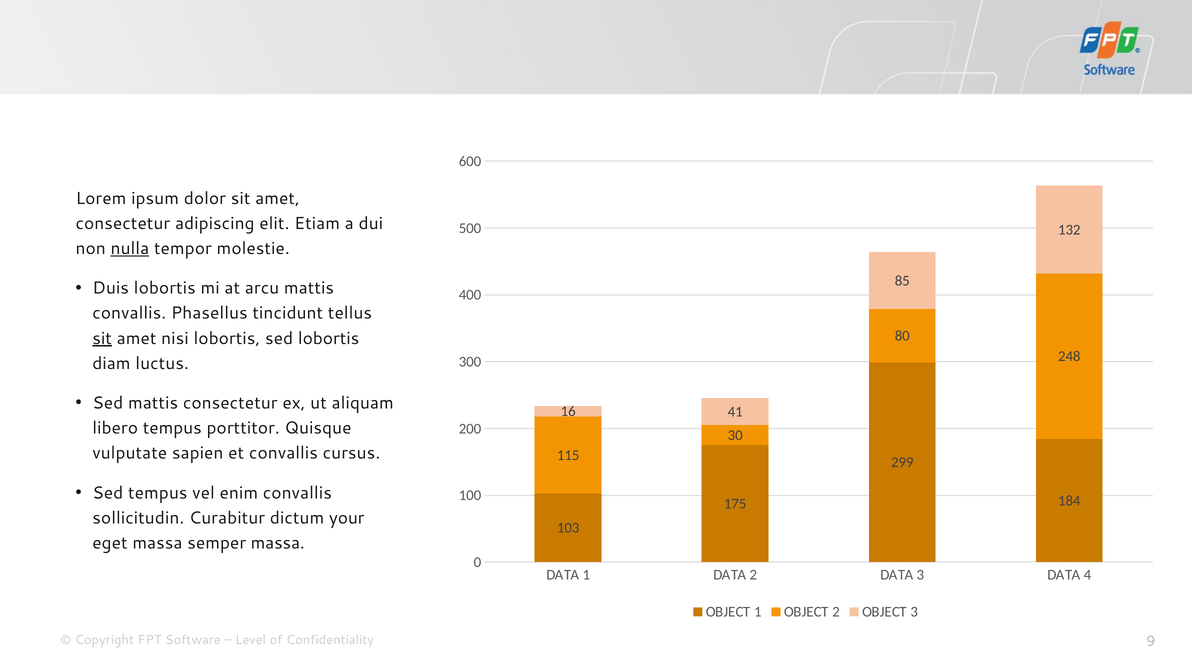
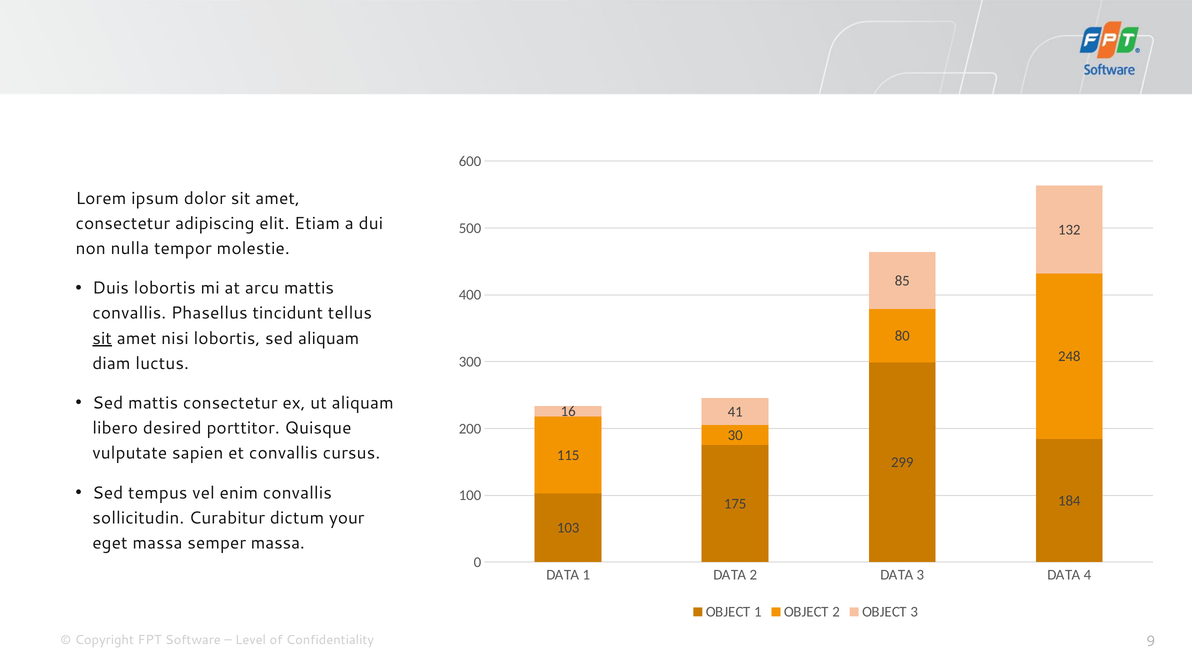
nulla underline: present -> none (130, 249)
sed lobortis: lobortis -> aliquam (329, 339)
libero tempus: tempus -> desired (172, 428)
